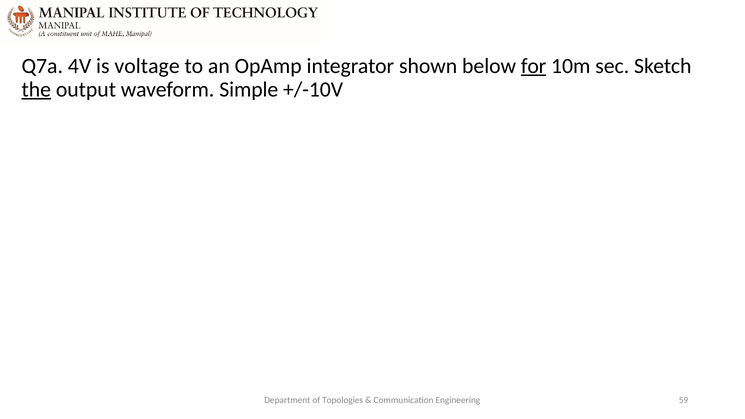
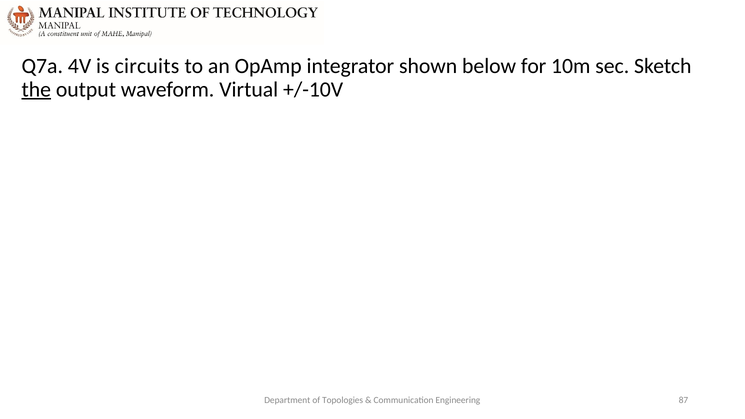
voltage: voltage -> circuits (147, 66)
for underline: present -> none (534, 66)
Simple: Simple -> Virtual (249, 89)
59: 59 -> 87 (683, 400)
